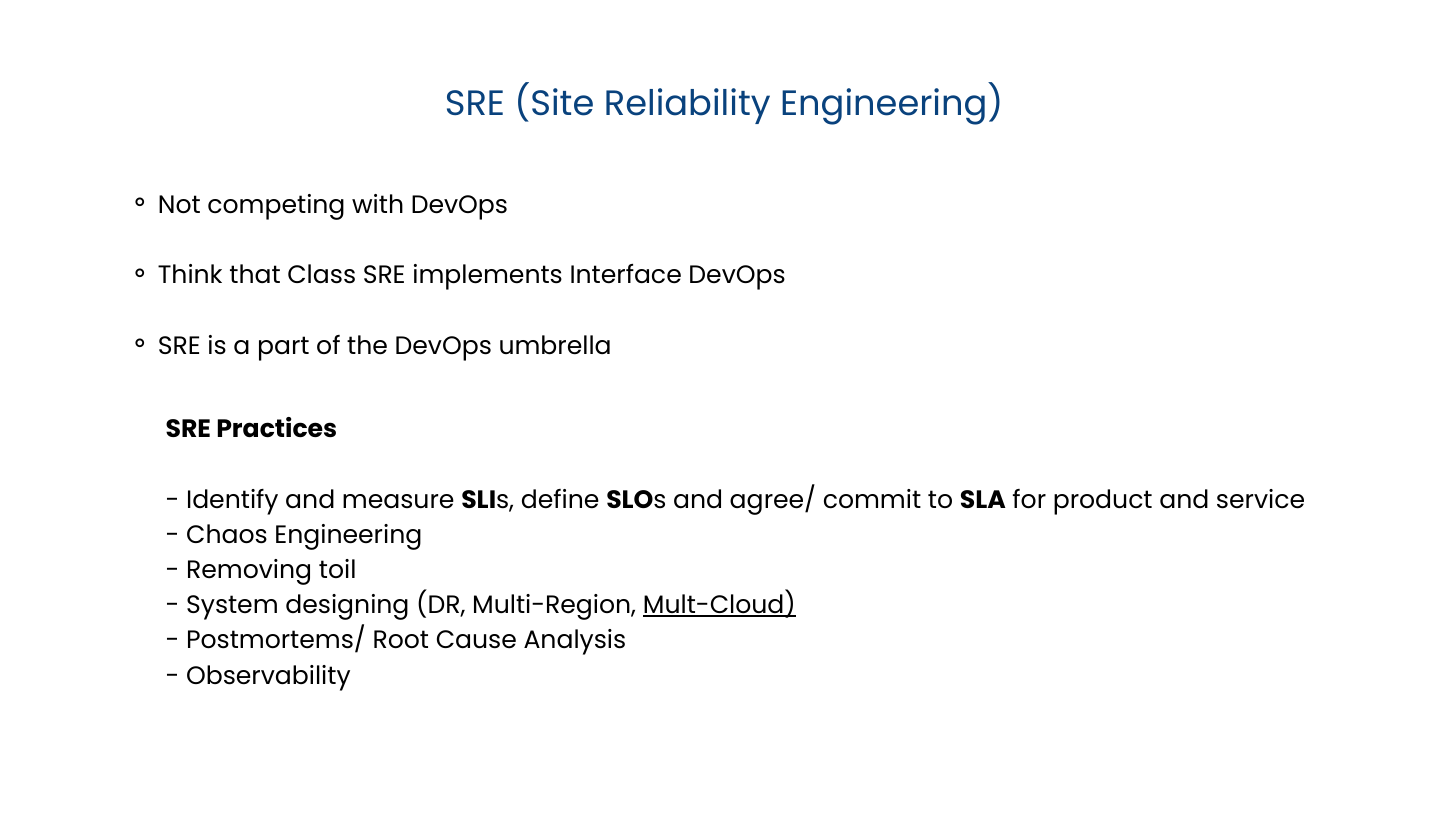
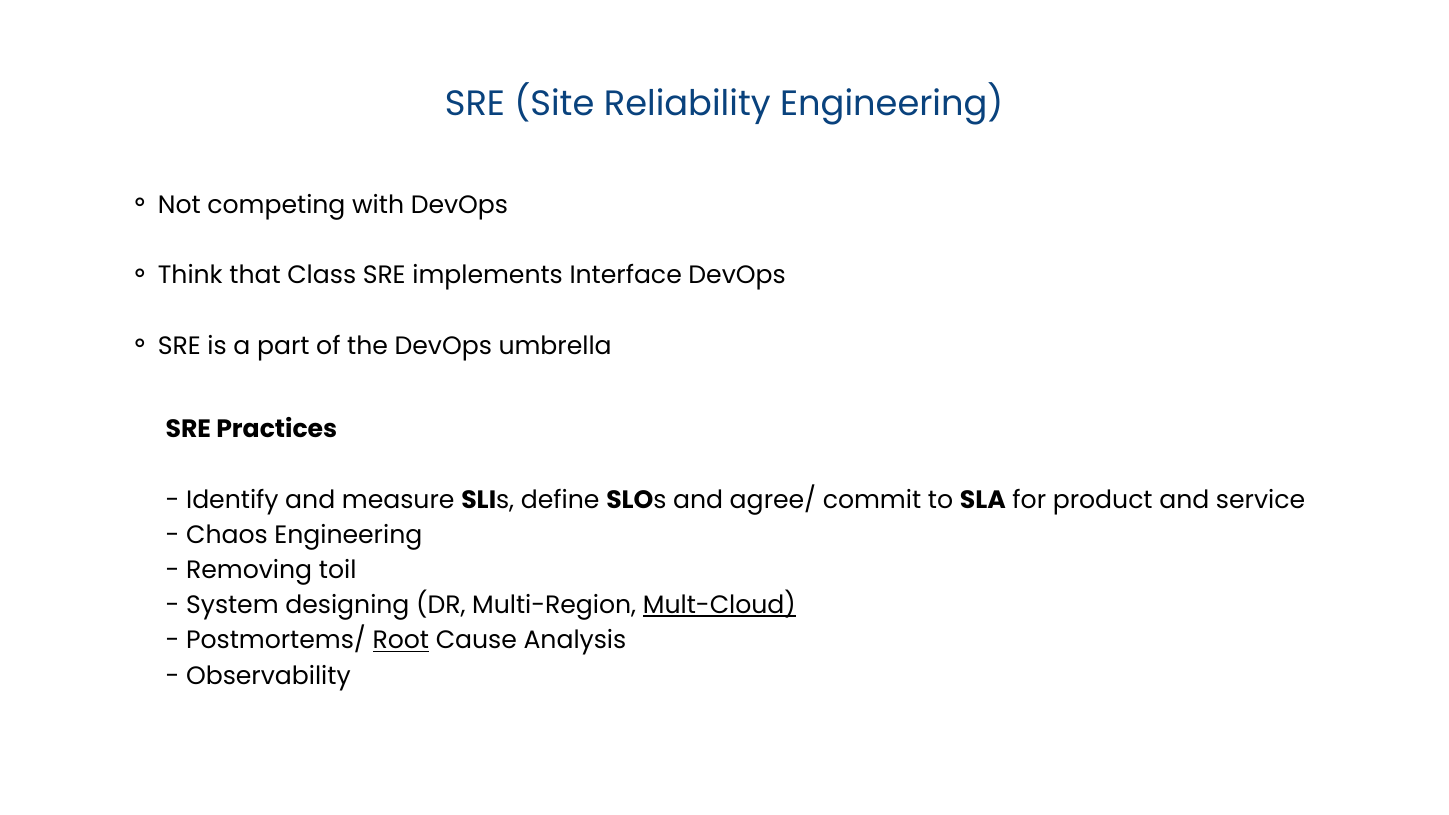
Root underline: none -> present (401, 641)
